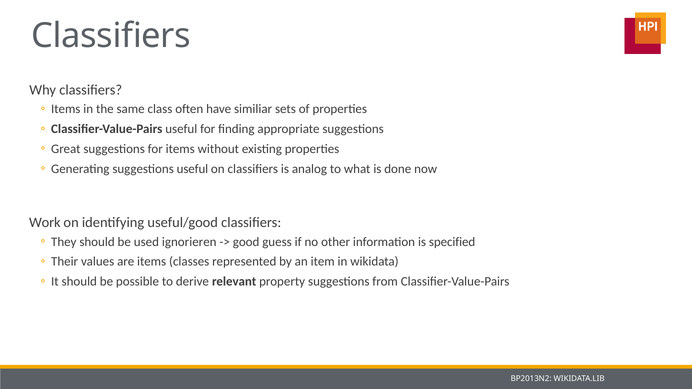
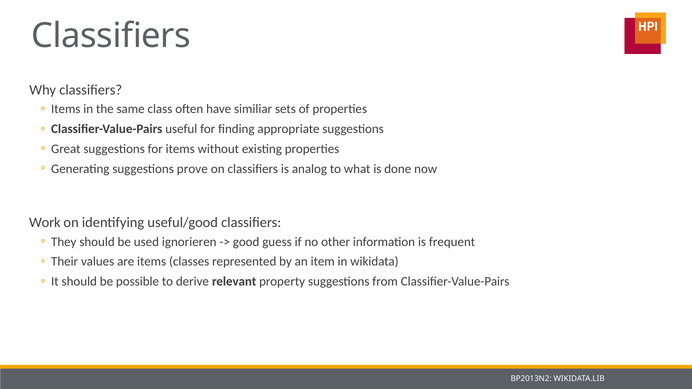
suggestions useful: useful -> prove (192, 169)
specified: specified -> frequent (452, 242)
